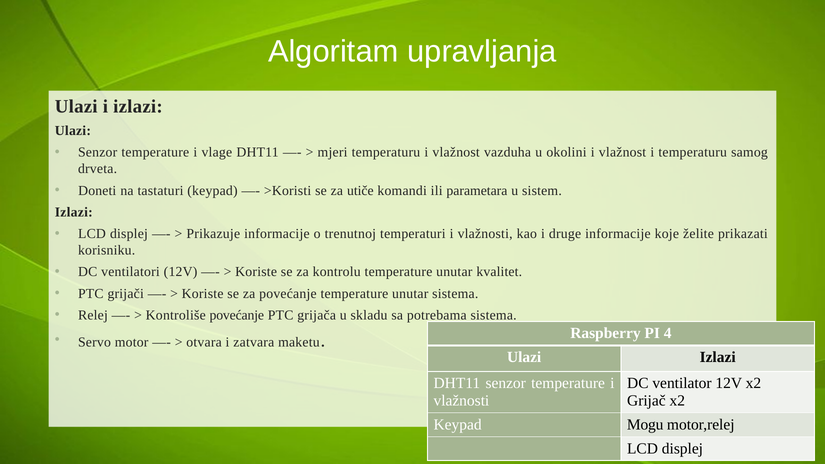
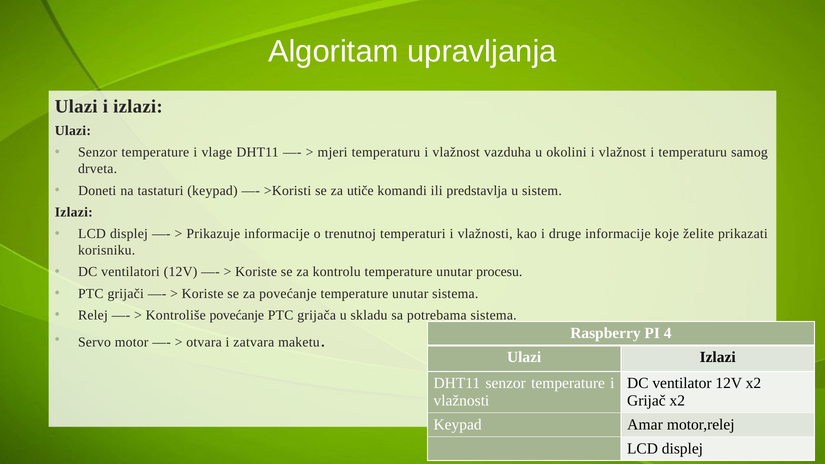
parametara: parametara -> predstavlja (477, 191)
kvalitet: kvalitet -> procesu (499, 272)
Mogu: Mogu -> Amar (645, 425)
